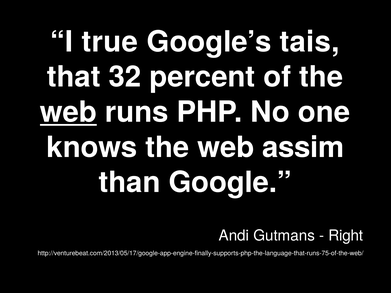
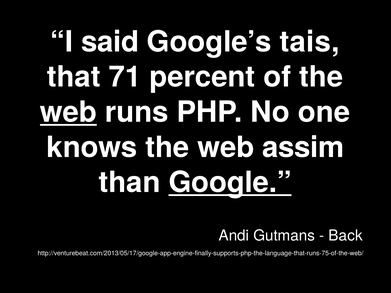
true: true -> said (110, 42)
32: 32 -> 71 (125, 77)
Google underline: none -> present (230, 183)
Right: Right -> Back (346, 236)
